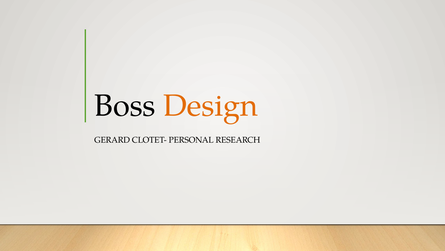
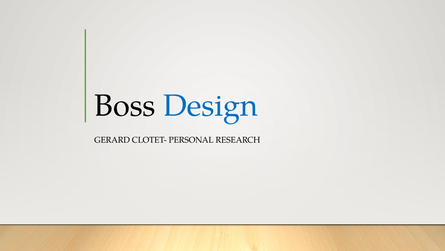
Design colour: orange -> blue (211, 105)
